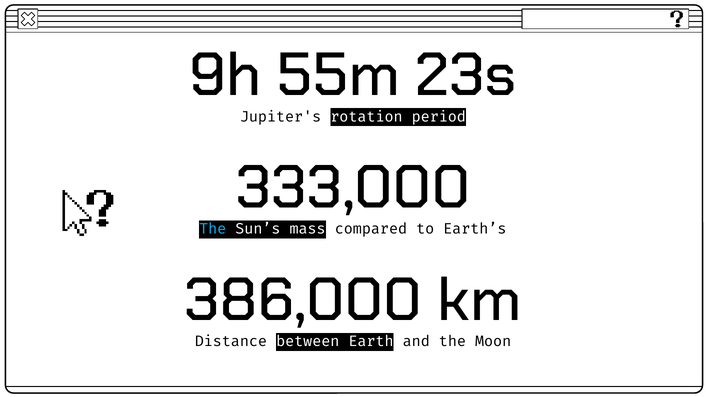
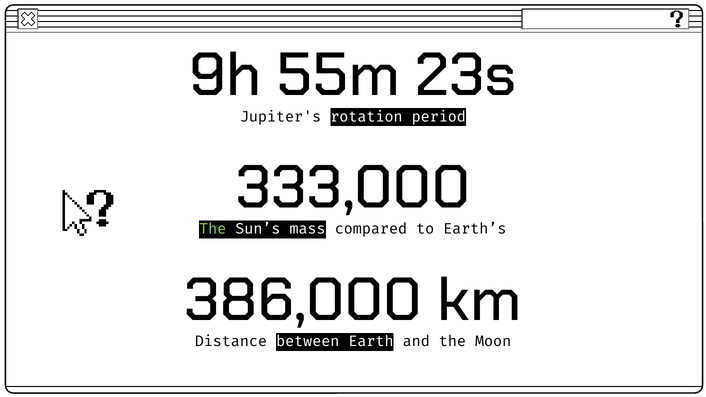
The colour: light blue -> light green (213, 229)
